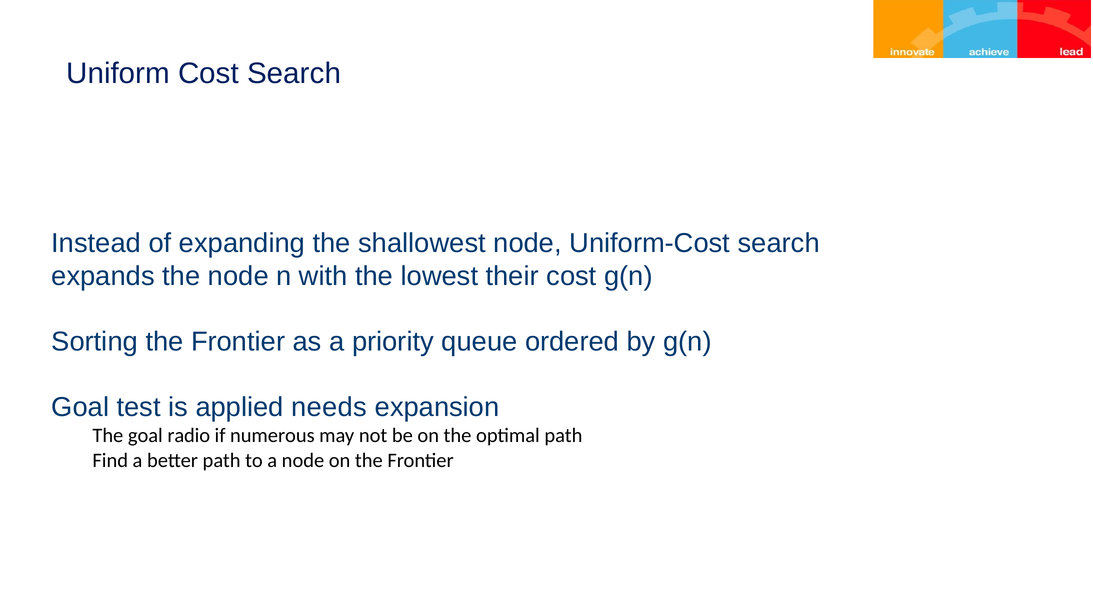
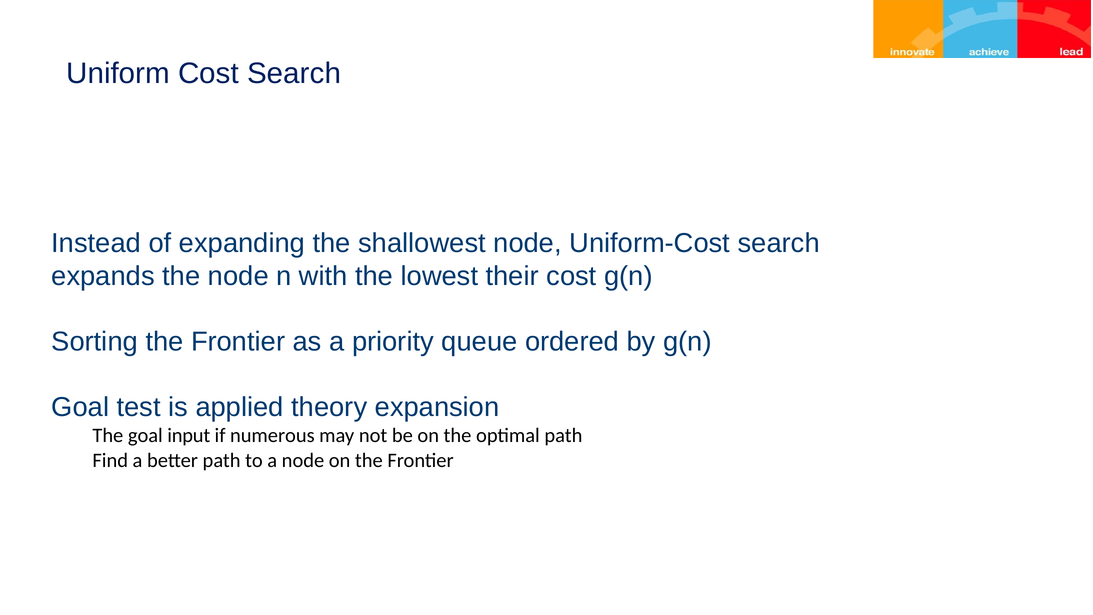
needs: needs -> theory (329, 407)
radio: radio -> input (189, 436)
